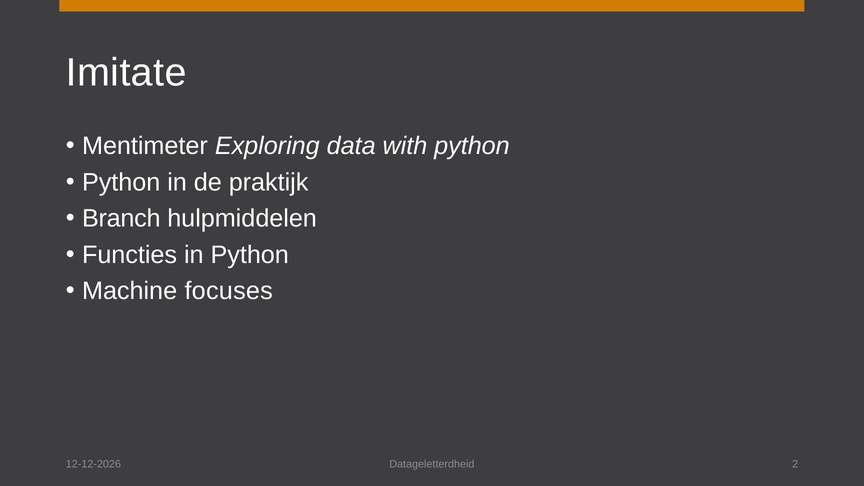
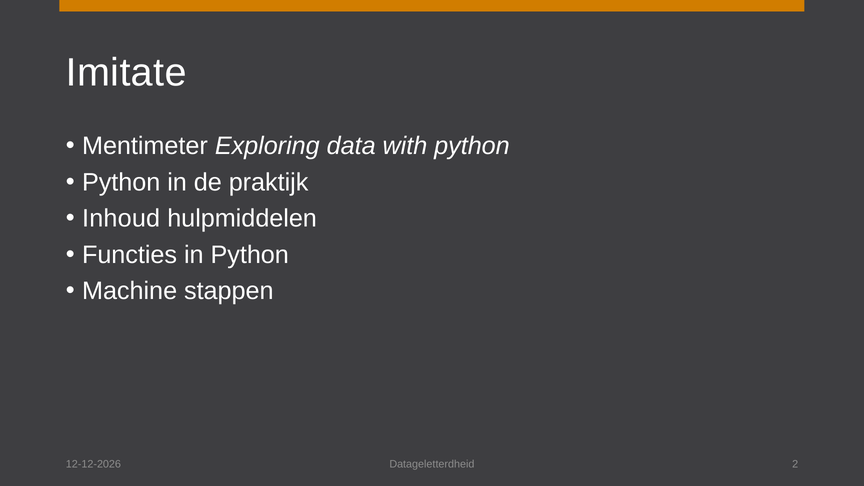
Branch: Branch -> Inhoud (121, 219)
focuses: focuses -> stappen (229, 291)
